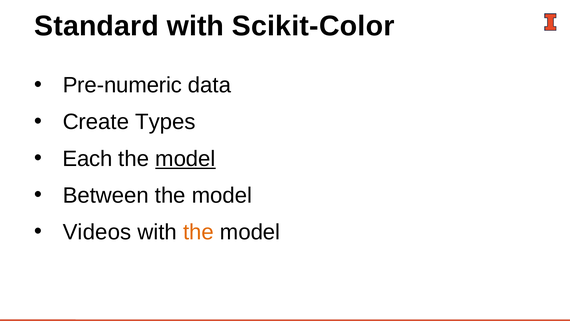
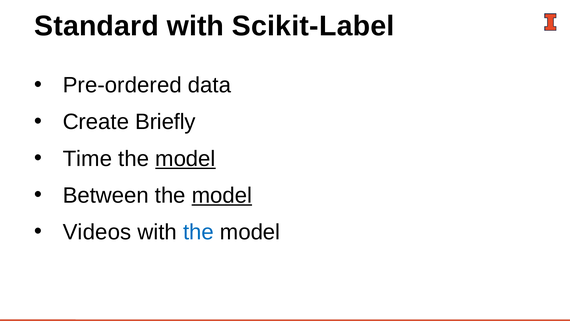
Scikit-Color: Scikit-Color -> Scikit-Label (313, 26)
Pre-numeric: Pre-numeric -> Pre-ordered (122, 85)
Types: Types -> Briefly (165, 122)
Each: Each -> Time (87, 159)
model underline: none -> present (222, 195)
the colour: orange -> blue (198, 232)
